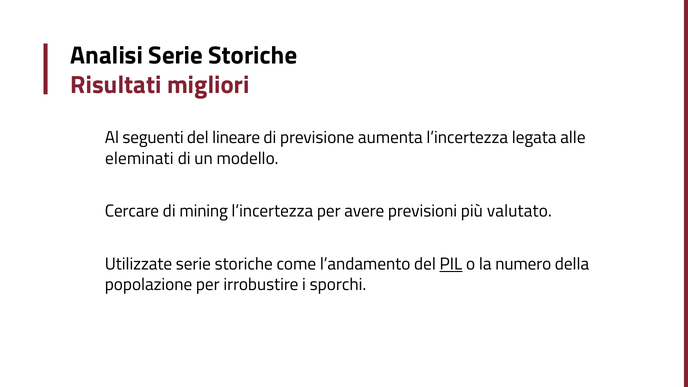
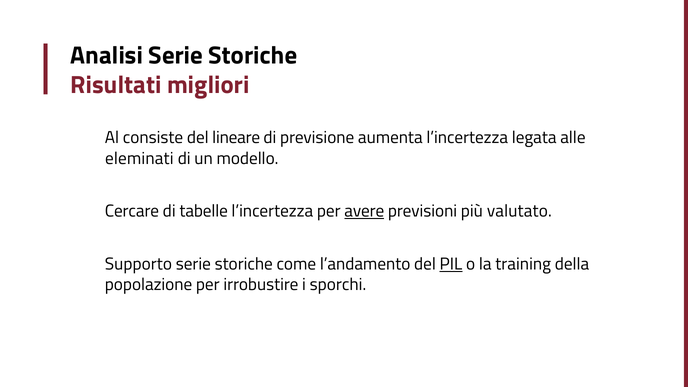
seguenti: seguenti -> consiste (153, 138)
mining: mining -> tabelle (204, 211)
avere underline: none -> present (364, 211)
Utilizzate: Utilizzate -> Supporto (138, 264)
numero: numero -> training (523, 264)
